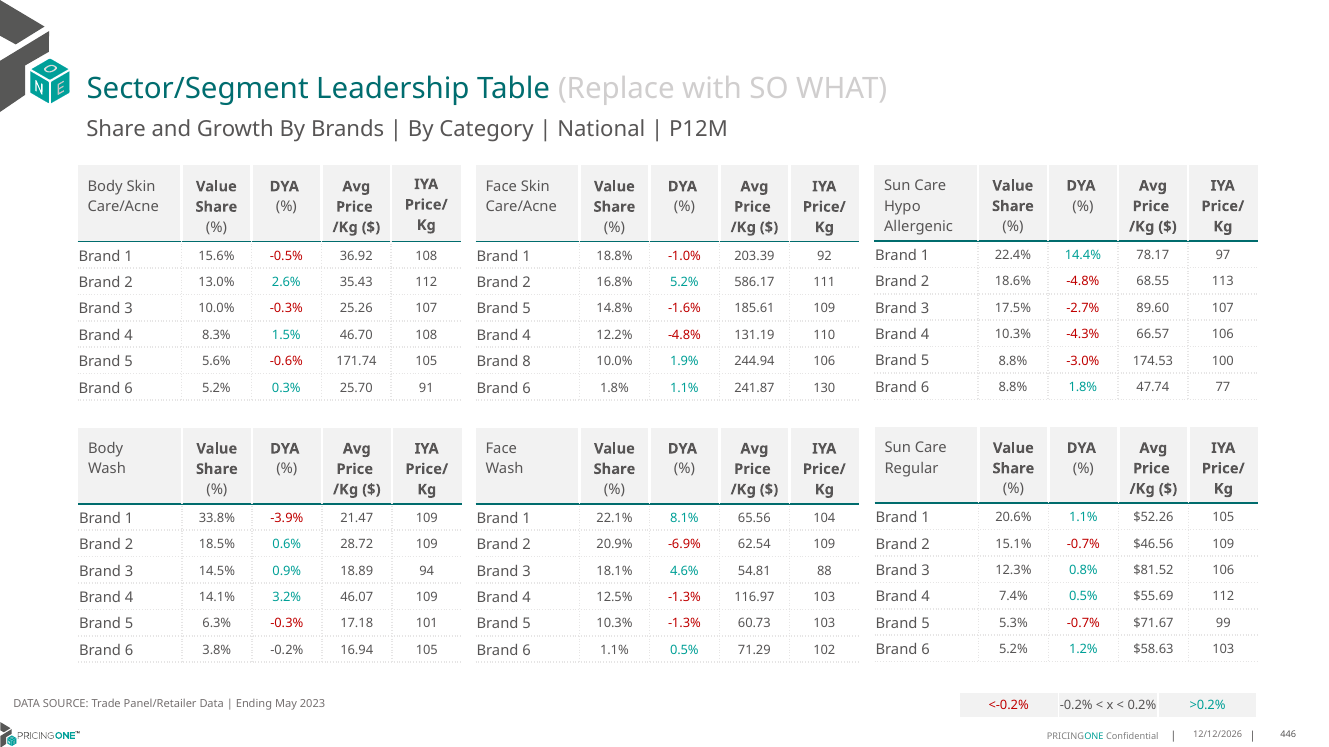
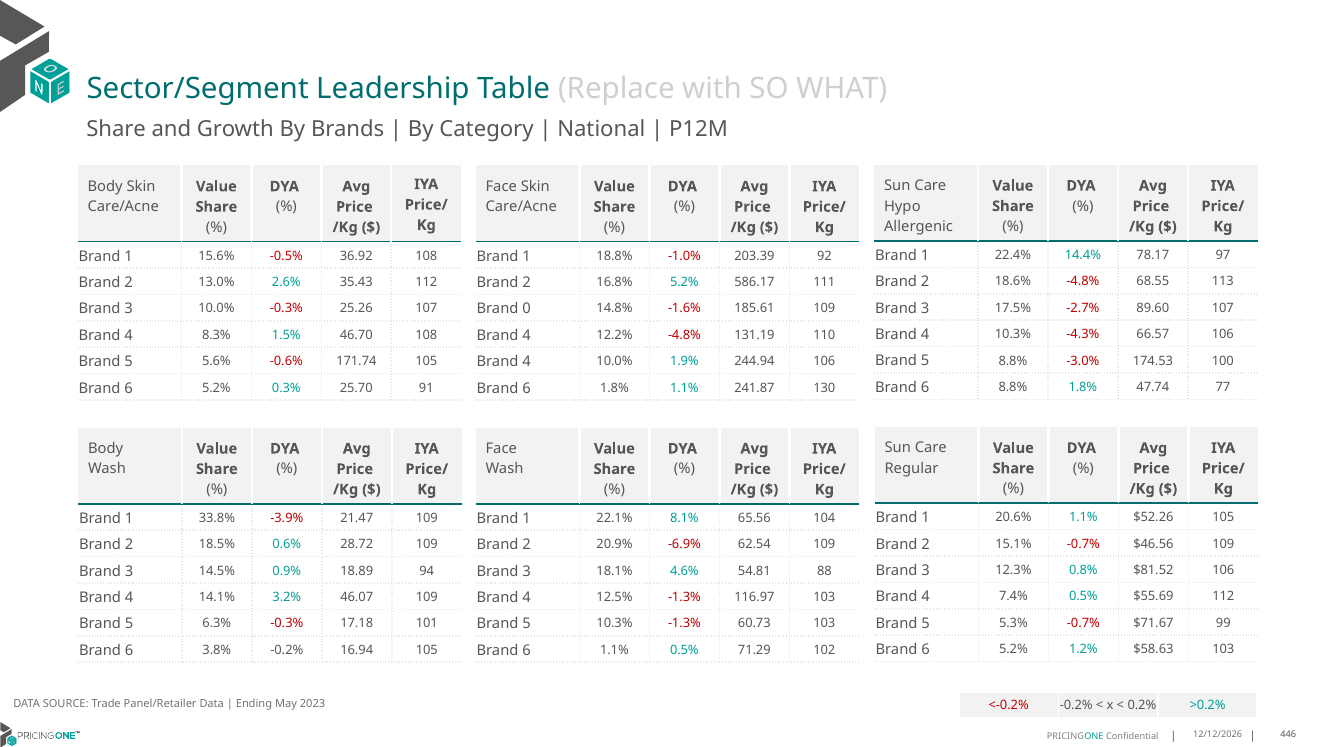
5: 5 -> 0 (527, 309)
8: 8 -> 4 (527, 362)
